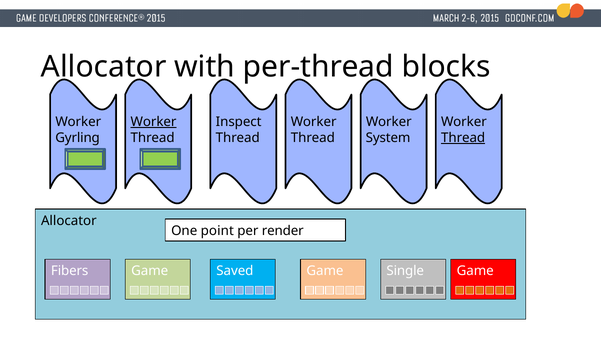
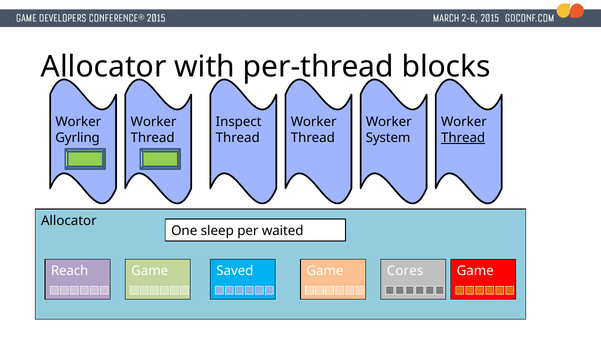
Worker underline: present -> none (153, 122)
point: point -> sleep (217, 231)
render: render -> waited (283, 231)
Fibers: Fibers -> Reach (70, 271)
Single: Single -> Cores (405, 271)
